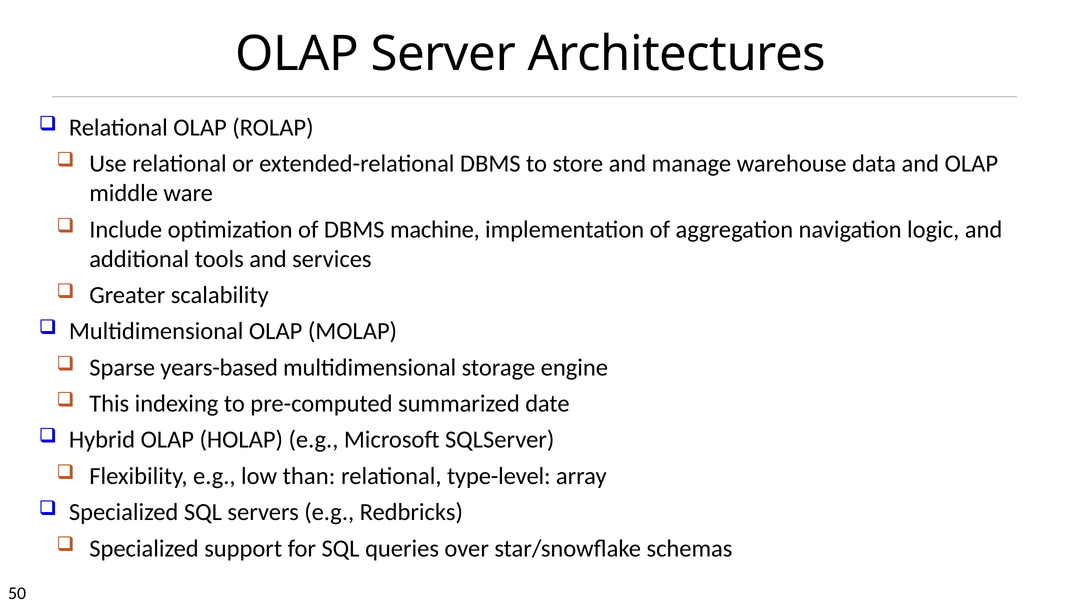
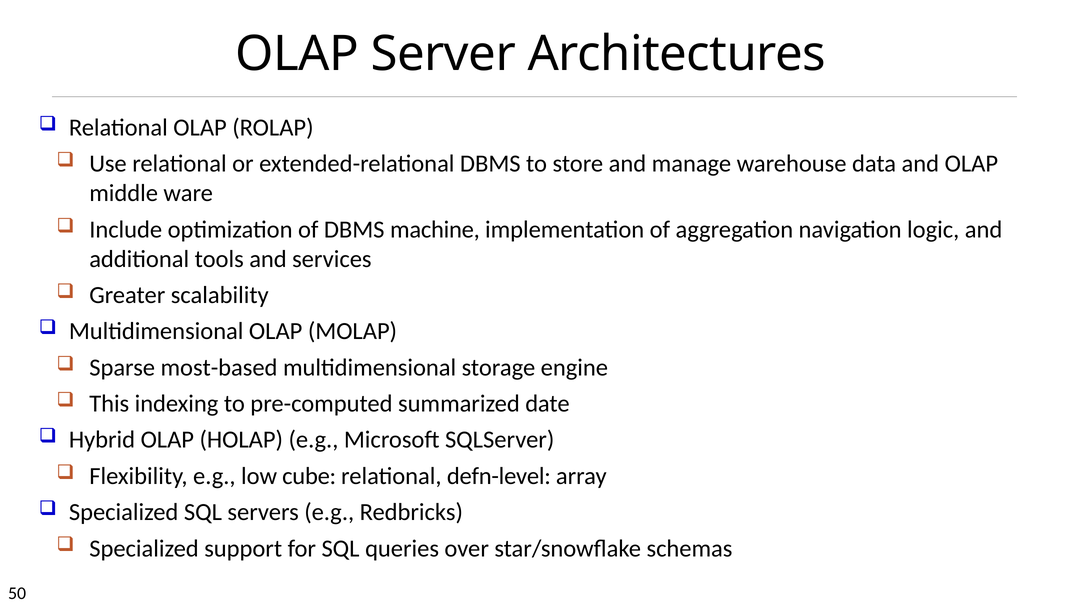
years-based: years-based -> most-based (219, 368)
than: than -> cube (309, 476)
type-level: type-level -> defn-level (499, 476)
